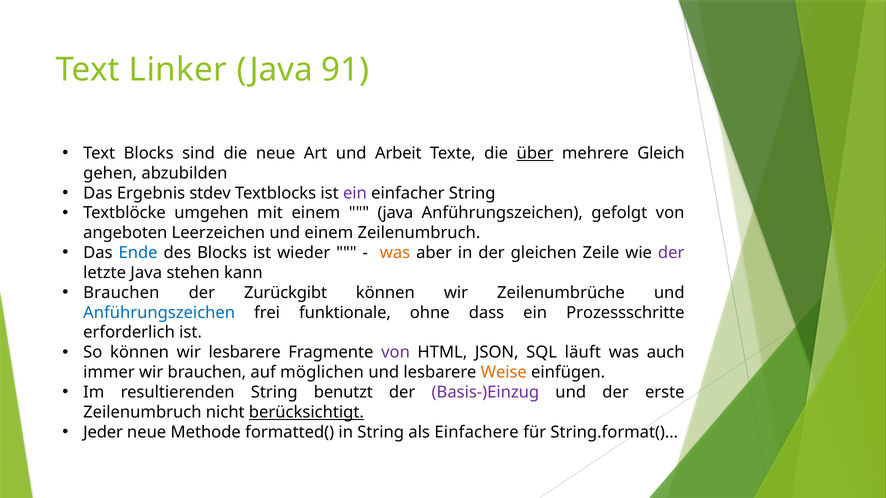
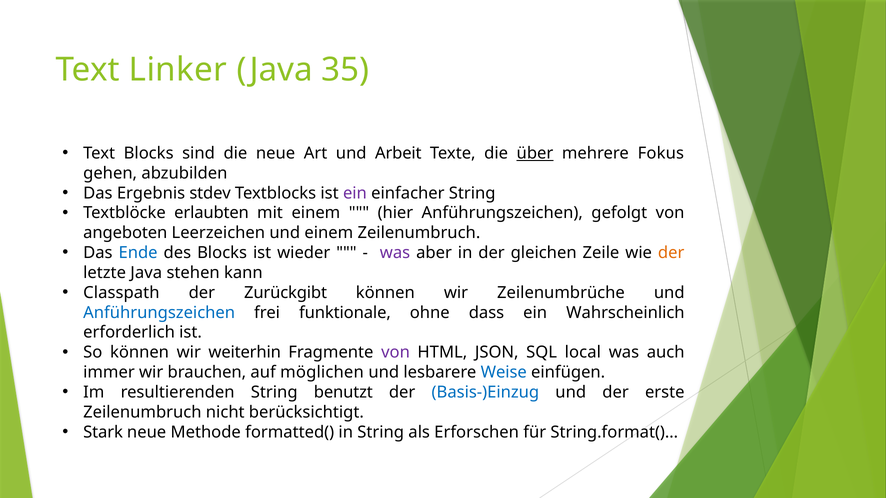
91: 91 -> 35 (345, 70)
Gleich: Gleich -> Fokus (661, 153)
umgehen: umgehen -> erlaubten (212, 213)
java: java -> hier (395, 213)
was colour: orange -> purple (395, 253)
der colour: purple -> orange (671, 253)
Brauchen: Brauchen -> Classpath (121, 293)
Prozessschritte: Prozessschritte -> Wahrscheinlich (625, 313)
wir lesbarere: lesbarere -> weiterhin (245, 353)
läuft: läuft -> local (583, 353)
Weise colour: orange -> blue (504, 373)
Basis-)Einzug colour: purple -> blue (485, 393)
berücksichtigt underline: present -> none (306, 412)
Jeder: Jeder -> Stark (103, 432)
Einfachere: Einfachere -> Erforschen (477, 432)
